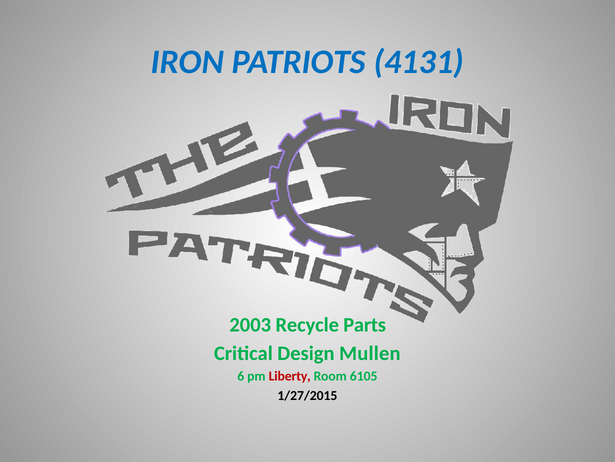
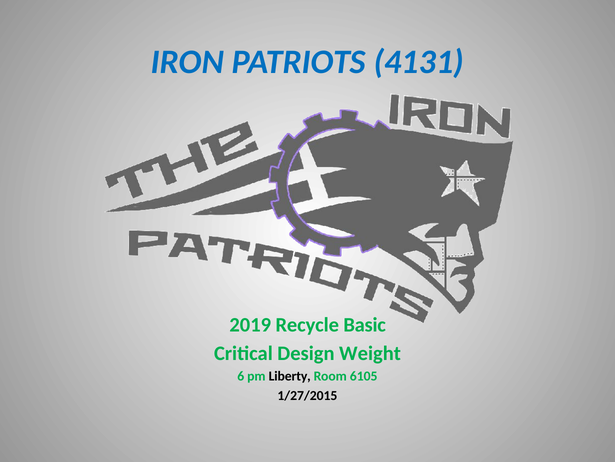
2003: 2003 -> 2019 (250, 324)
Parts: Parts -> Basic (365, 324)
Mullen: Mullen -> Weight (370, 353)
Liberty colour: red -> black (290, 376)
